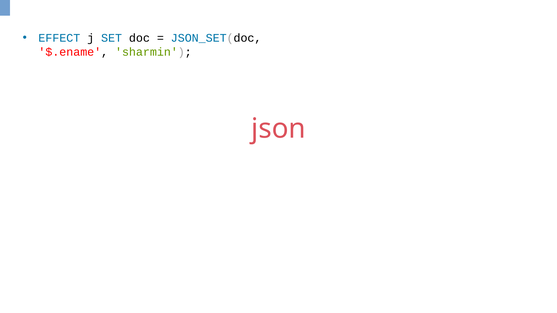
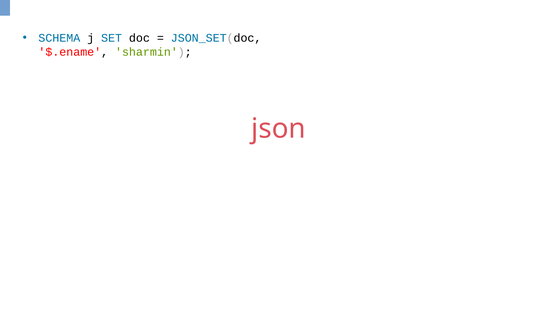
EFFECT: EFFECT -> SCHEMA (59, 38)
